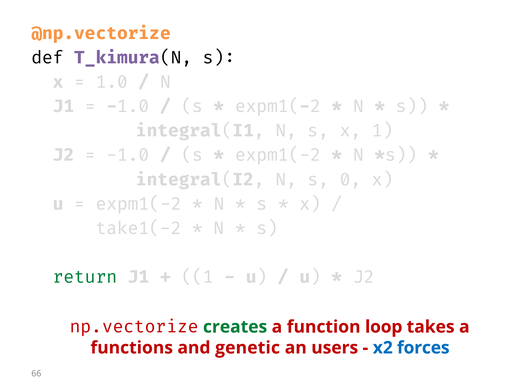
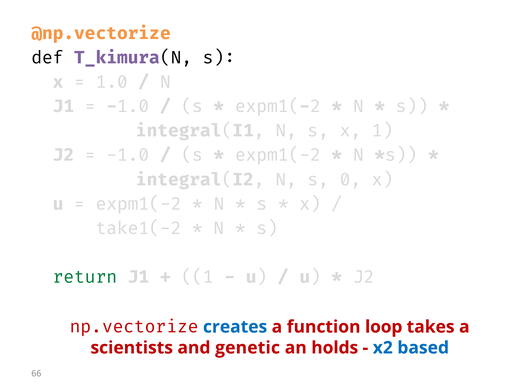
creates colour: green -> blue (235, 327)
functions: functions -> scientists (132, 348)
users: users -> holds (335, 348)
forces: forces -> based (423, 348)
